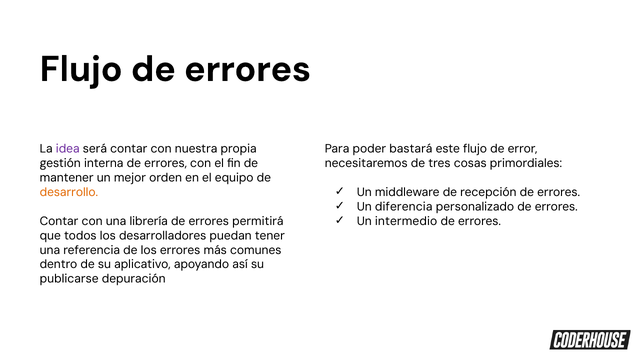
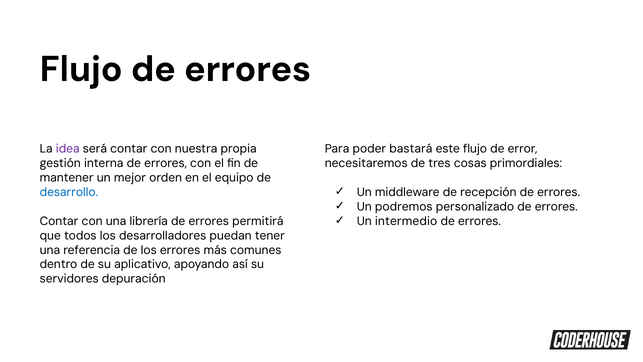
desarrollo colour: orange -> blue (69, 192)
diferencia: diferencia -> podremos (404, 206)
publicarse: publicarse -> servidores (69, 279)
